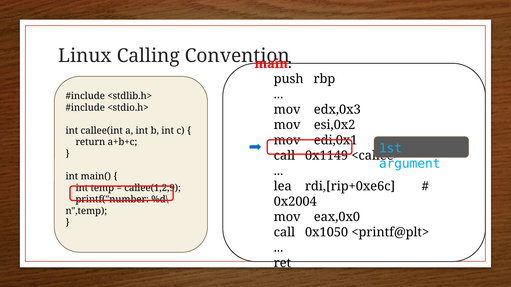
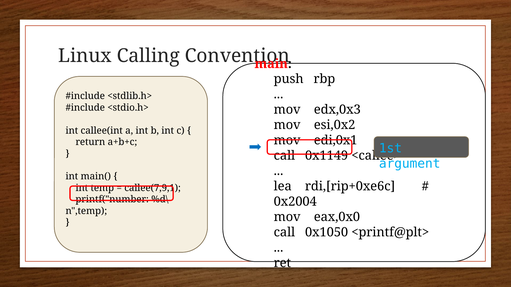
callee(1,2,9: callee(1,2,9 -> callee(7,9,1 (153, 188)
